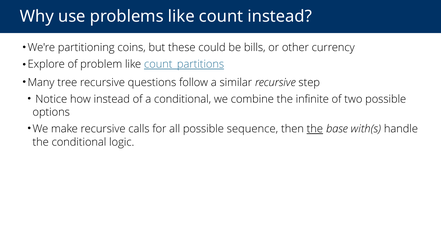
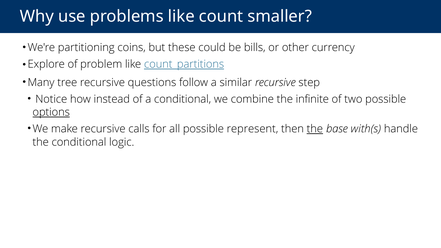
count instead: instead -> smaller (280, 16)
options underline: none -> present (51, 112)
sequence: sequence -> represent (252, 129)
